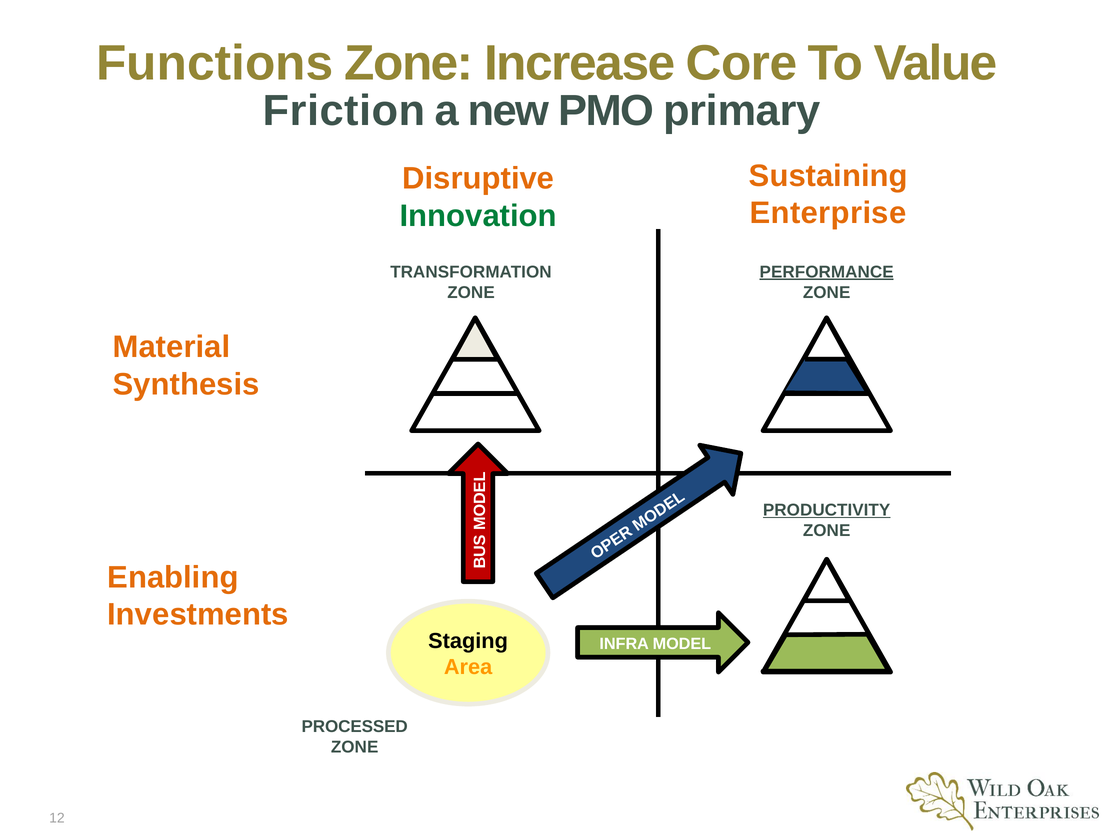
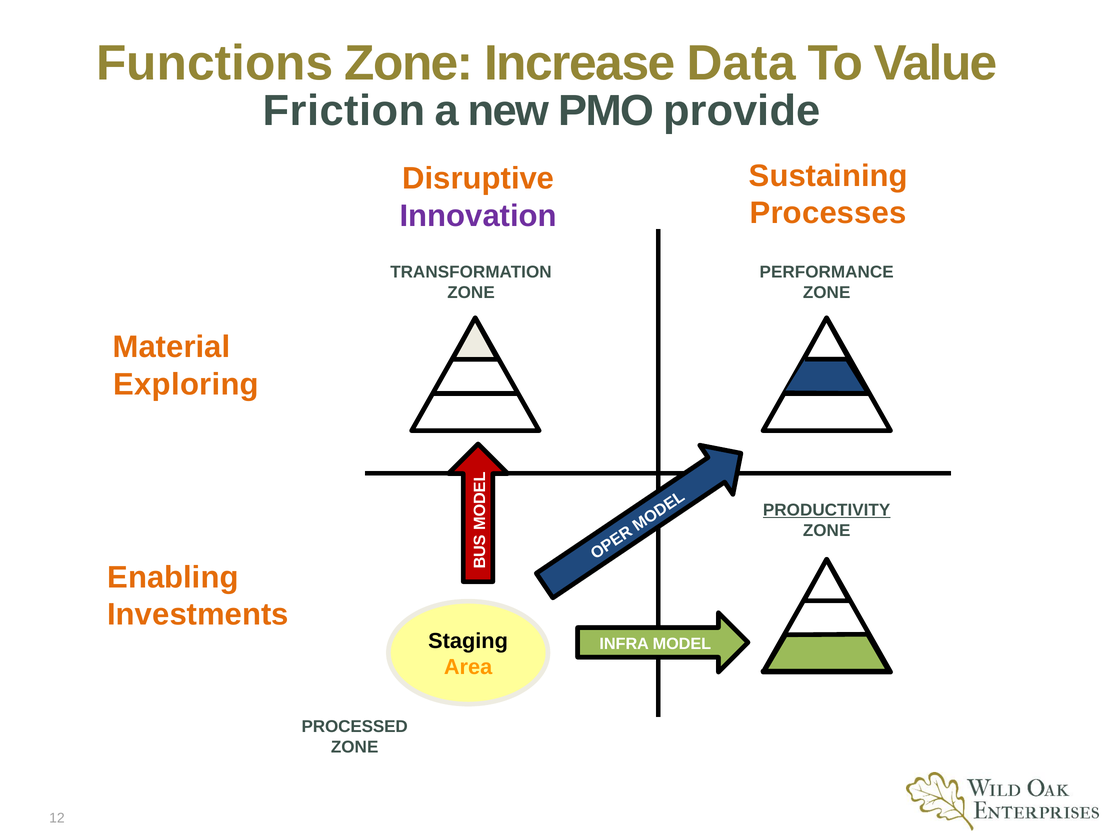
Core: Core -> Data (741, 63)
primary: primary -> provide (742, 111)
Enterprise: Enterprise -> Processes (828, 213)
Innovation colour: green -> purple (478, 216)
PERFORMANCE underline: present -> none (827, 272)
Synthesis: Synthesis -> Exploring (186, 384)
